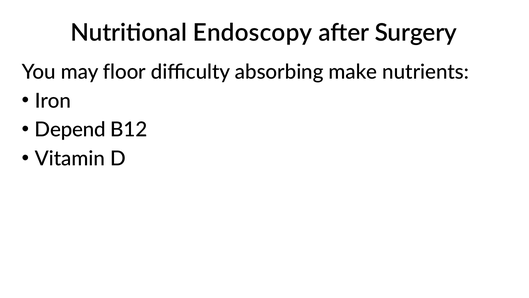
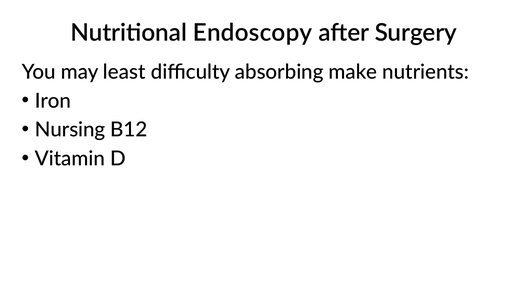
floor: floor -> least (124, 72)
Depend: Depend -> Nursing (70, 130)
